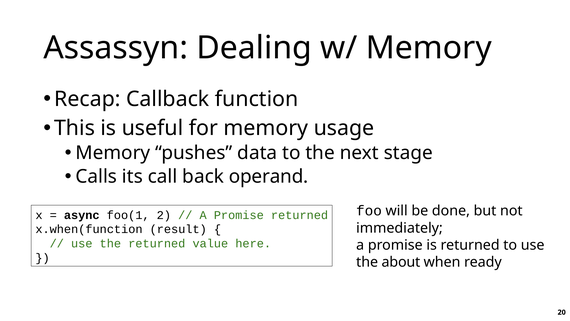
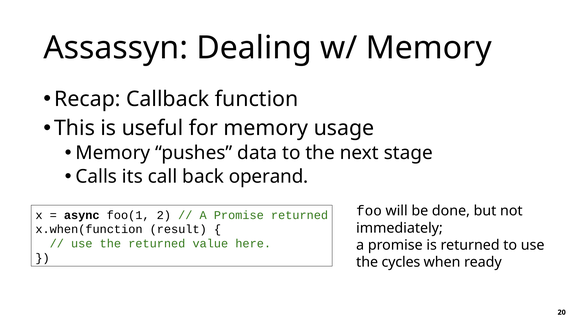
about: about -> cycles (401, 262)
